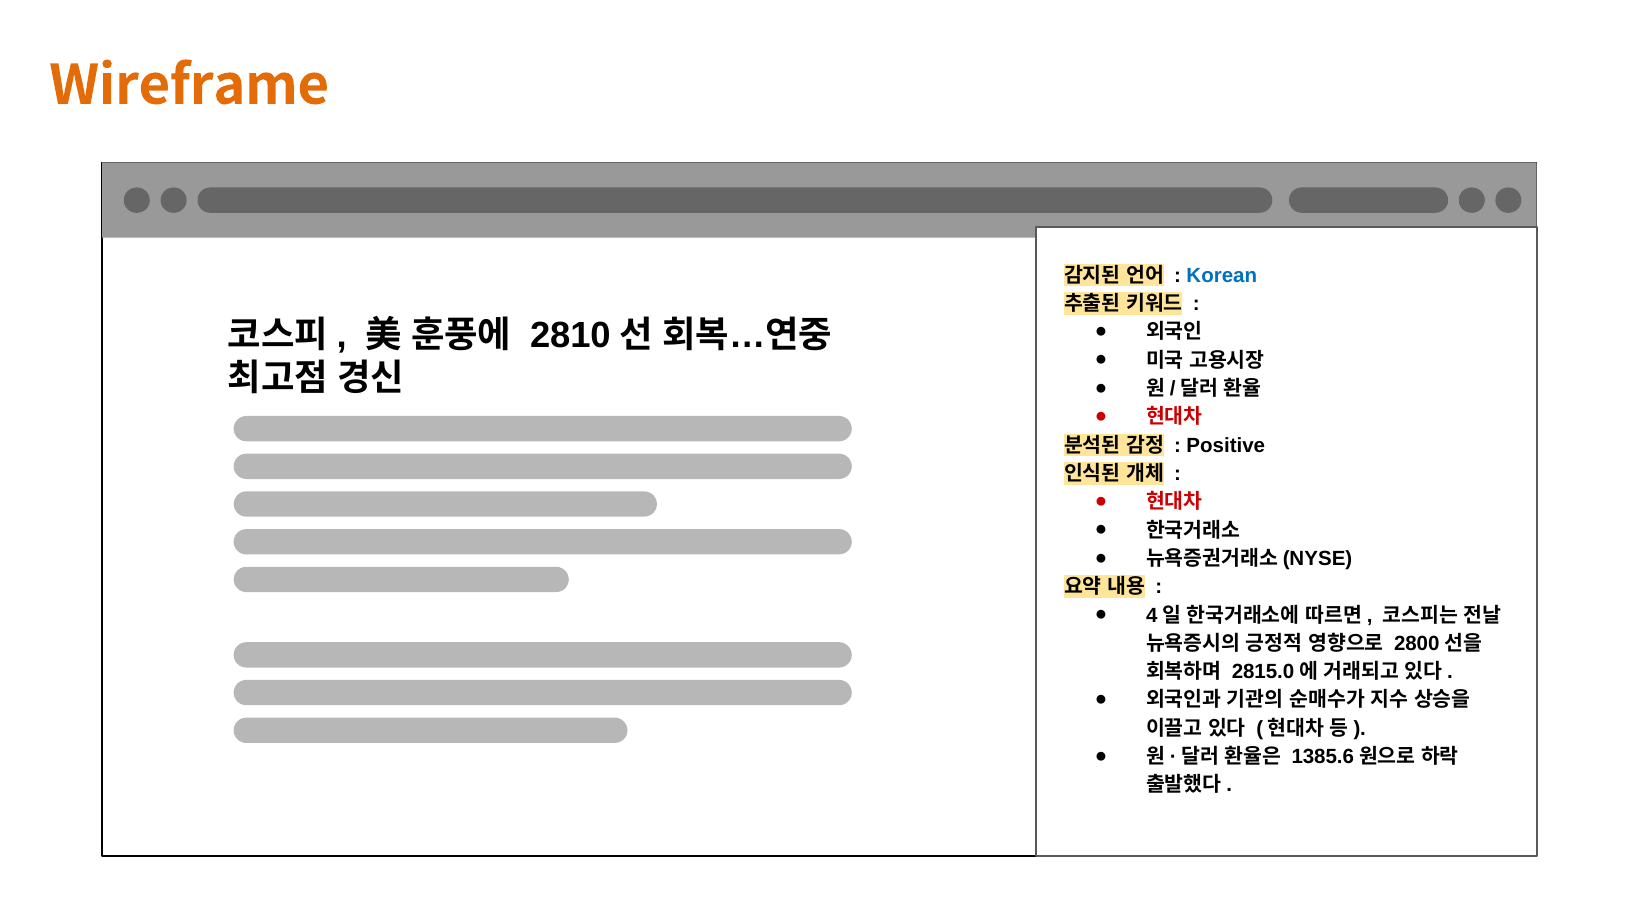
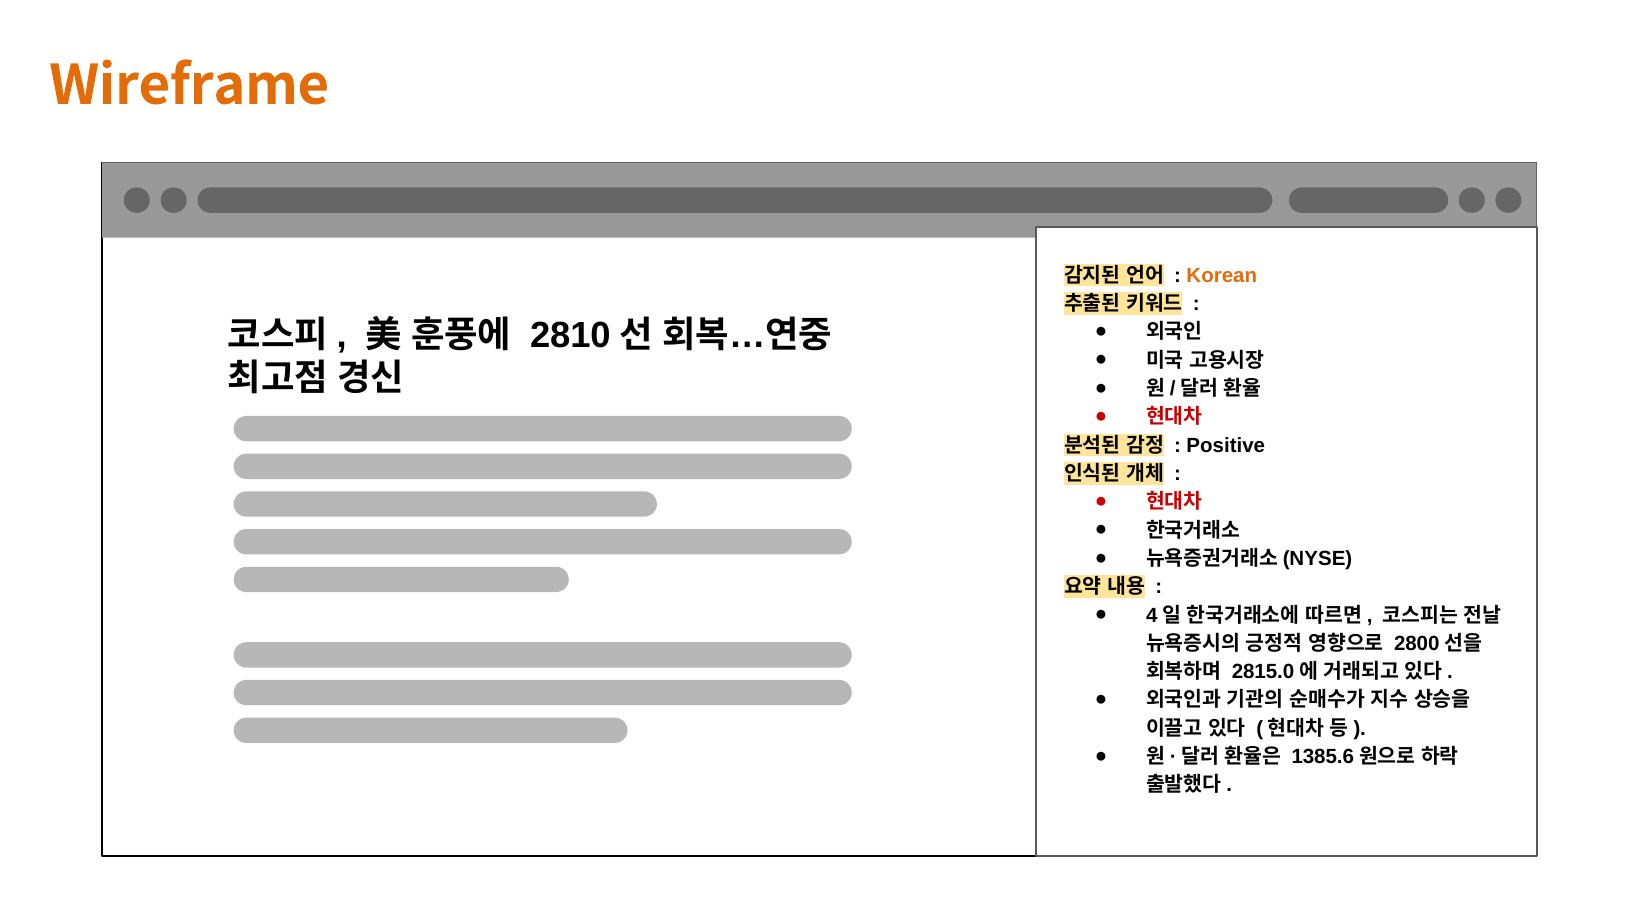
Korean colour: blue -> orange (1222, 275)
